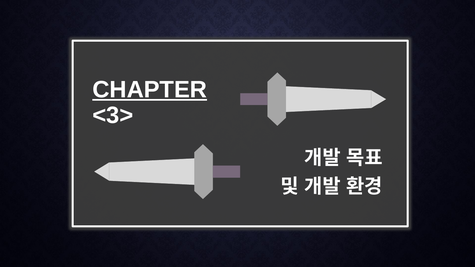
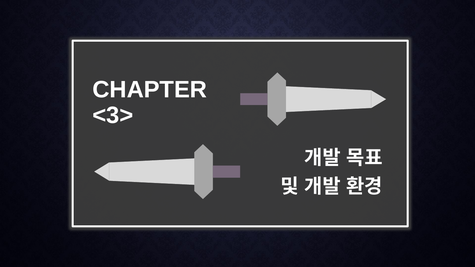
CHAPTER underline: present -> none (150, 90)
